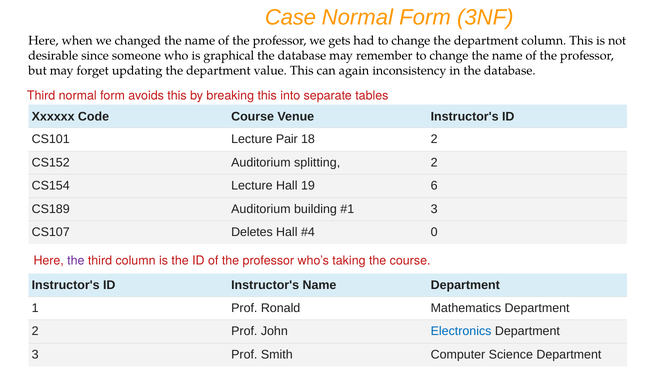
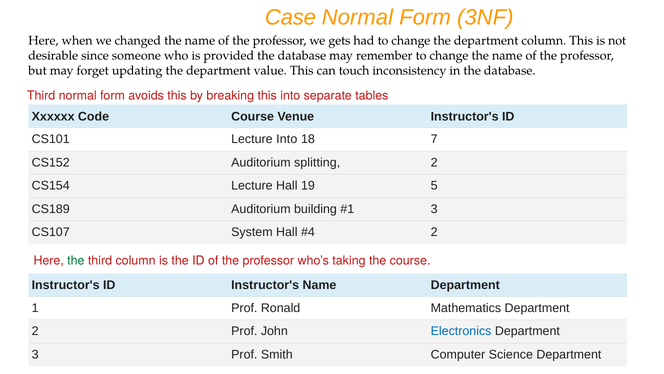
graphical: graphical -> provided (229, 56)
again: again -> touch (354, 71)
Lecture Pair: Pair -> Into (287, 139)
18 2: 2 -> 7 (434, 139)
6: 6 -> 5 (434, 185)
Deletes: Deletes -> System (252, 232)
0: 0 -> 2 (434, 232)
the colour: purple -> green (76, 260)
